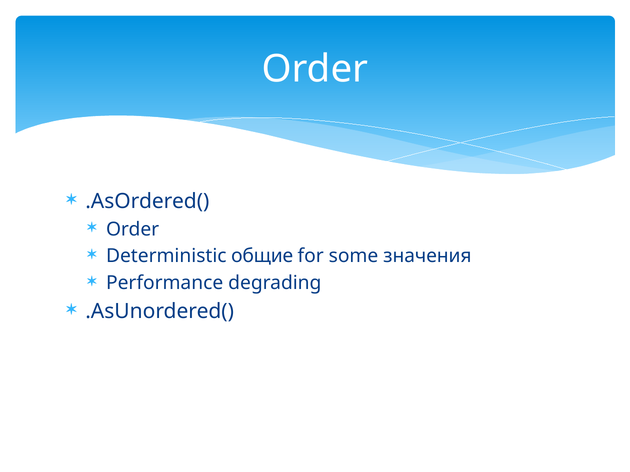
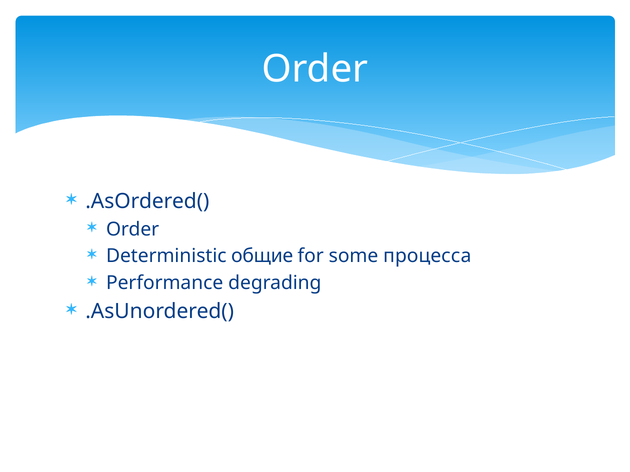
значения: значения -> процесса (427, 256)
